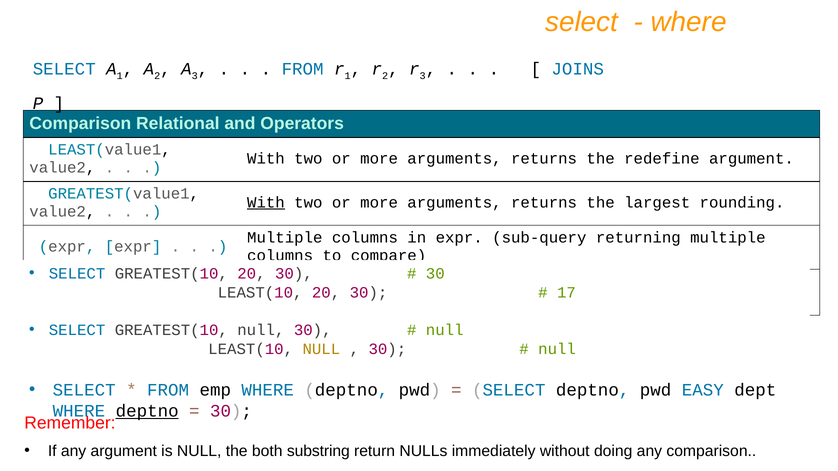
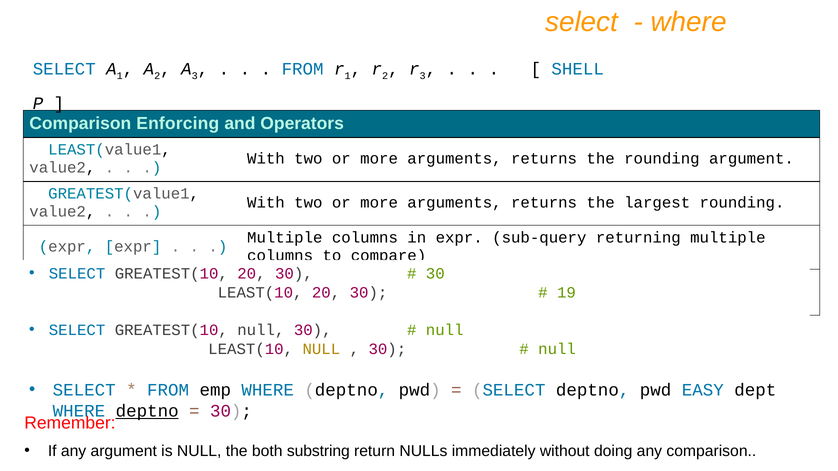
JOINS: JOINS -> SHELL (578, 69)
Relational: Relational -> Enforcing (178, 124)
the redefine: redefine -> rounding (662, 159)
With underline: present -> none (266, 203)
17: 17 -> 19 (566, 293)
